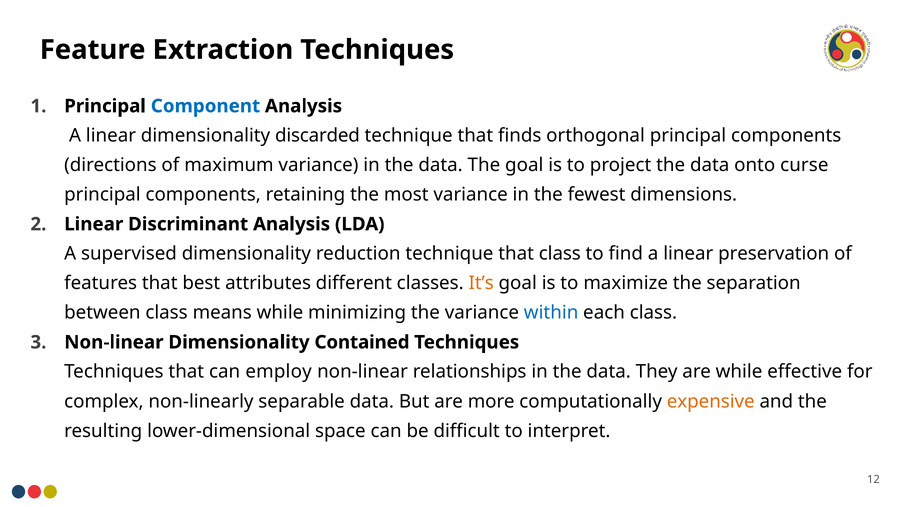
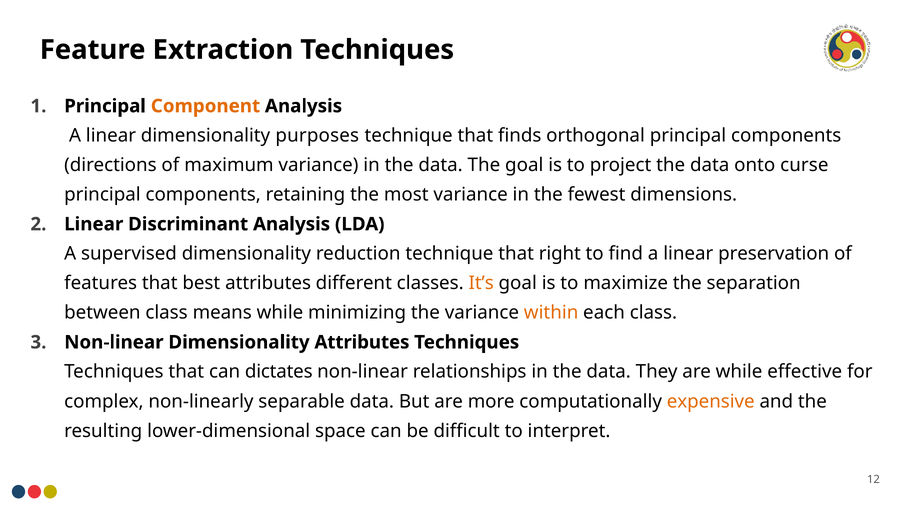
Component colour: blue -> orange (205, 106)
discarded: discarded -> purposes (317, 136)
that class: class -> right (560, 254)
within colour: blue -> orange (551, 313)
Dimensionality Contained: Contained -> Attributes (362, 342)
employ: employ -> dictates (279, 372)
